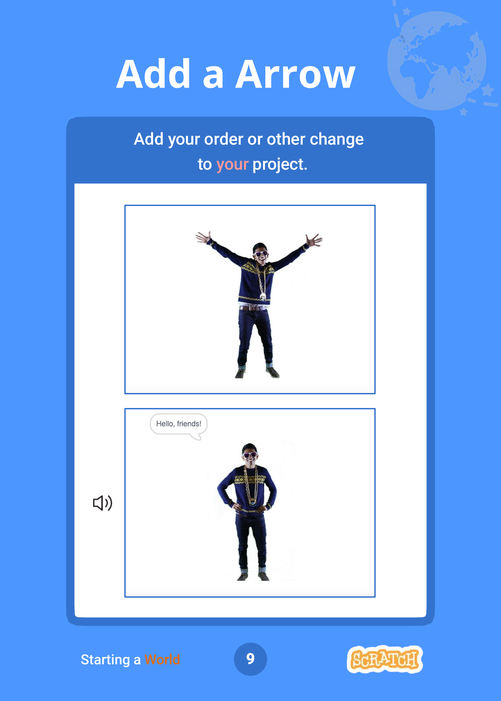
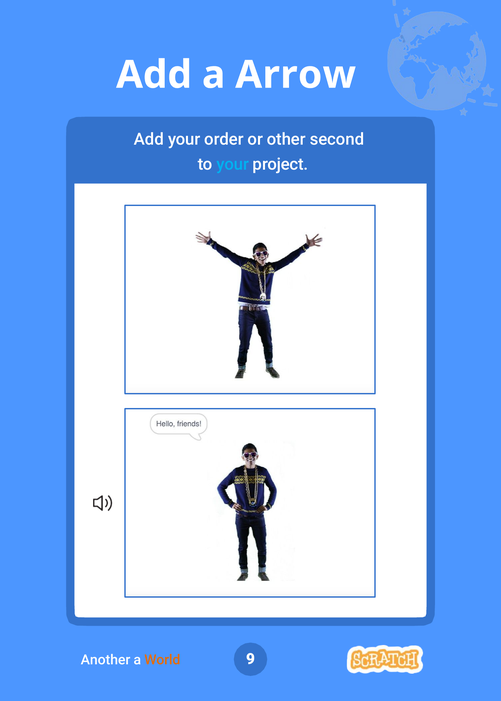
change: change -> second (337, 139)
your colour: pink -> light blue (233, 164)
Starting: Starting -> Another (106, 660)
